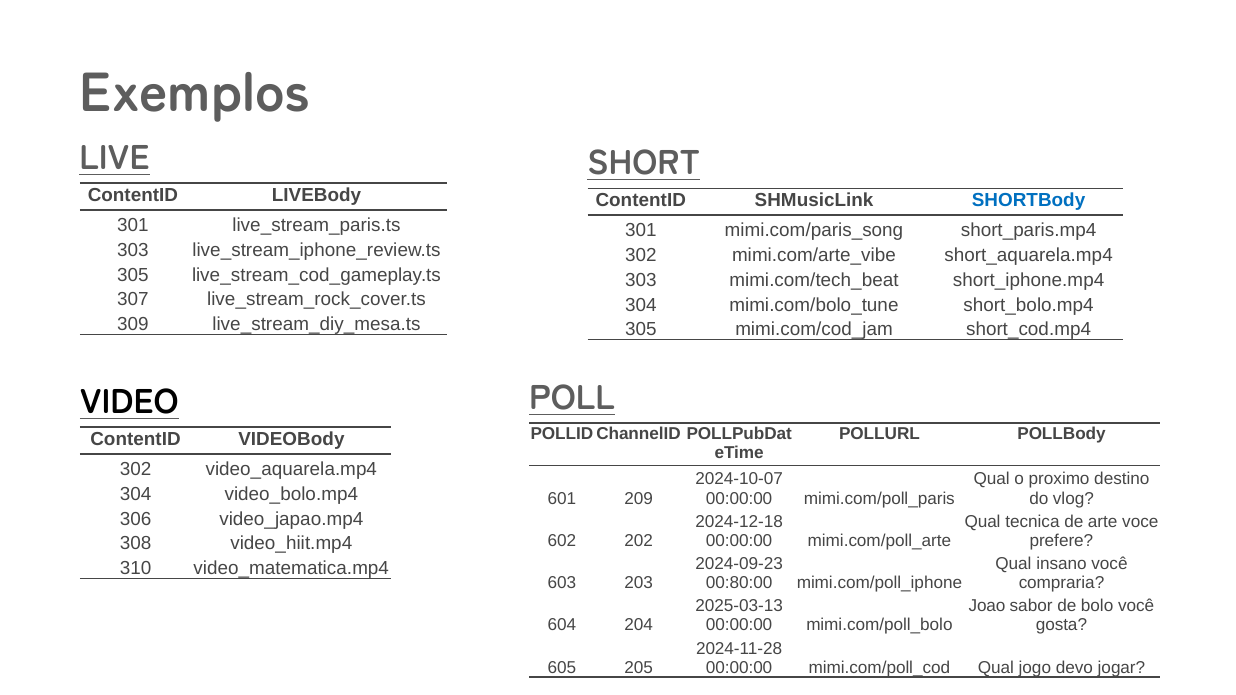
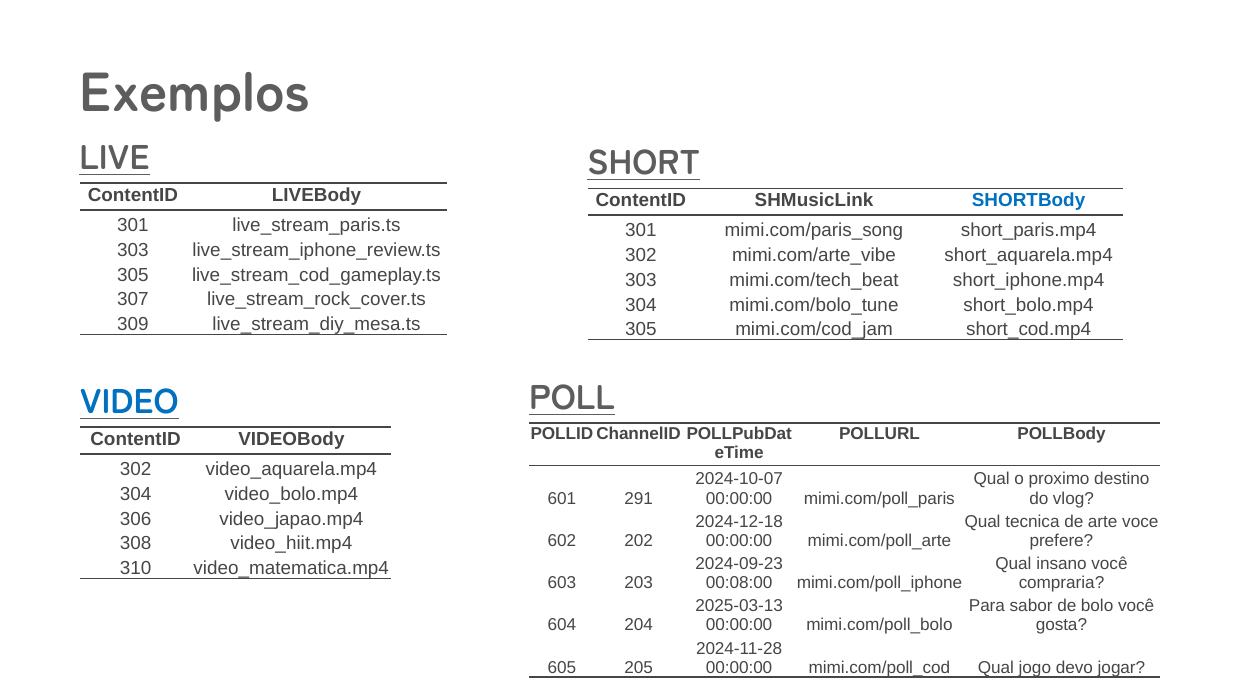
VIDEO colour: black -> blue (129, 402)
209: 209 -> 291 (639, 499)
00:80:00: 00:80:00 -> 00:08:00 (739, 583)
Joao: Joao -> Para (987, 606)
